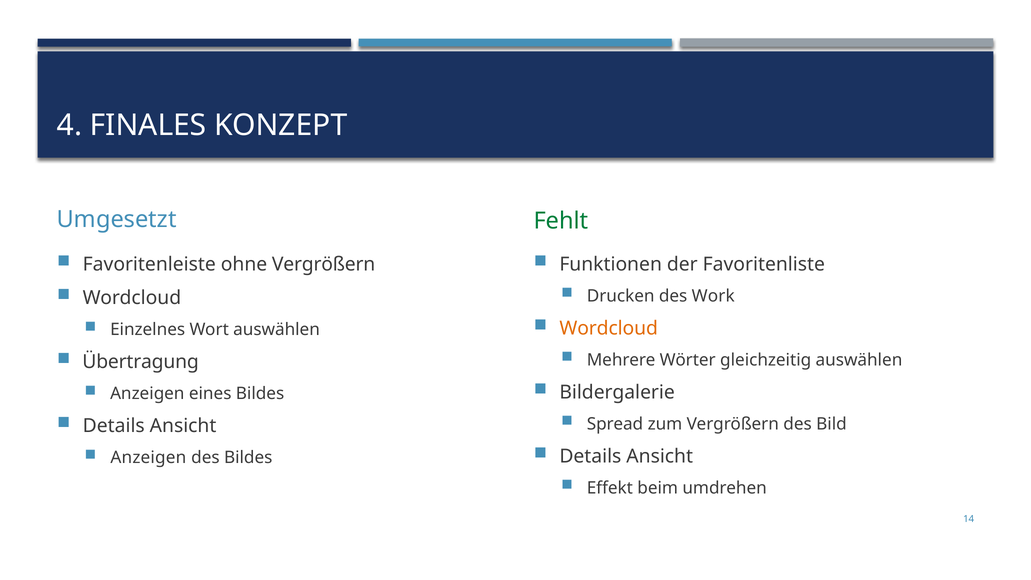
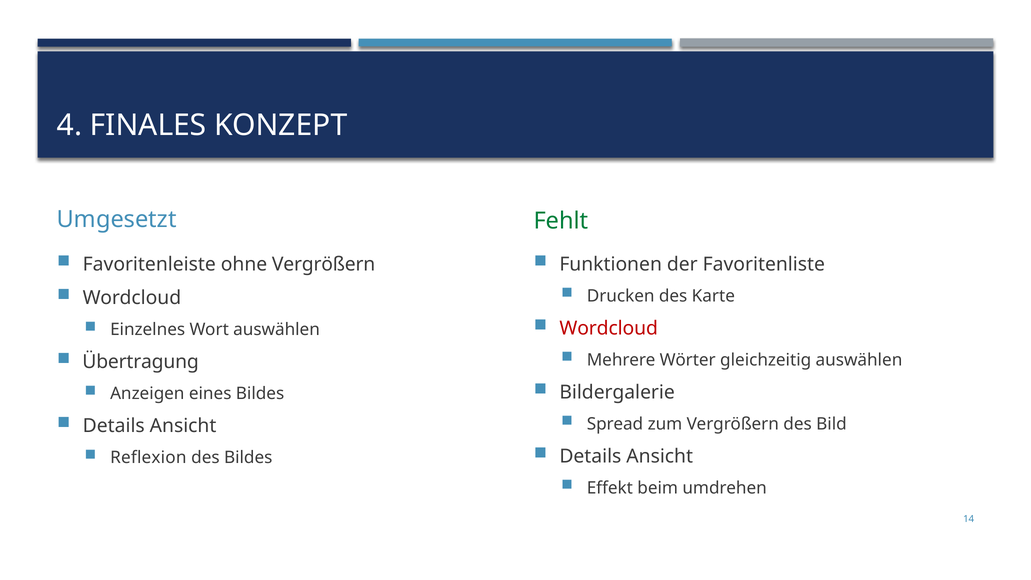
Work: Work -> Karte (713, 296)
Wordcloud colour: orange -> red (609, 328)
Anzeigen: Anzeigen -> Reflexion (148, 457)
